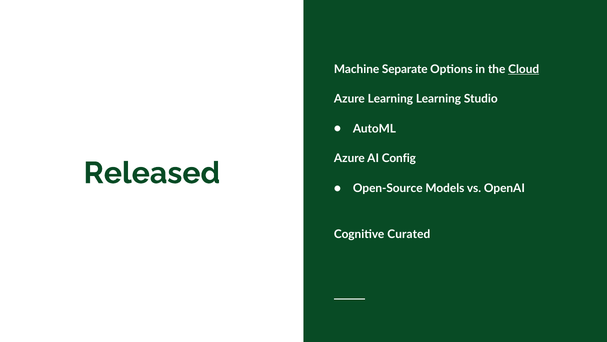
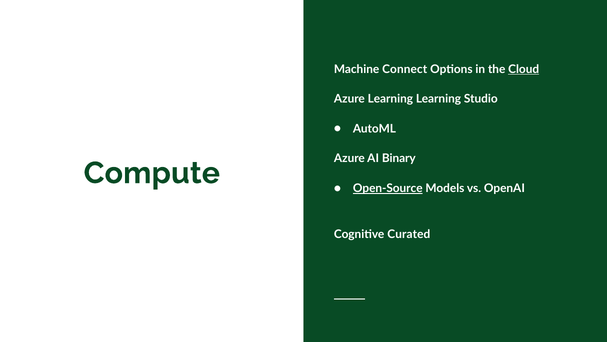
Separate: Separate -> Connect (405, 69)
Config: Config -> Binary (399, 158)
Released: Released -> Compute (152, 173)
Open-Source underline: none -> present (388, 188)
